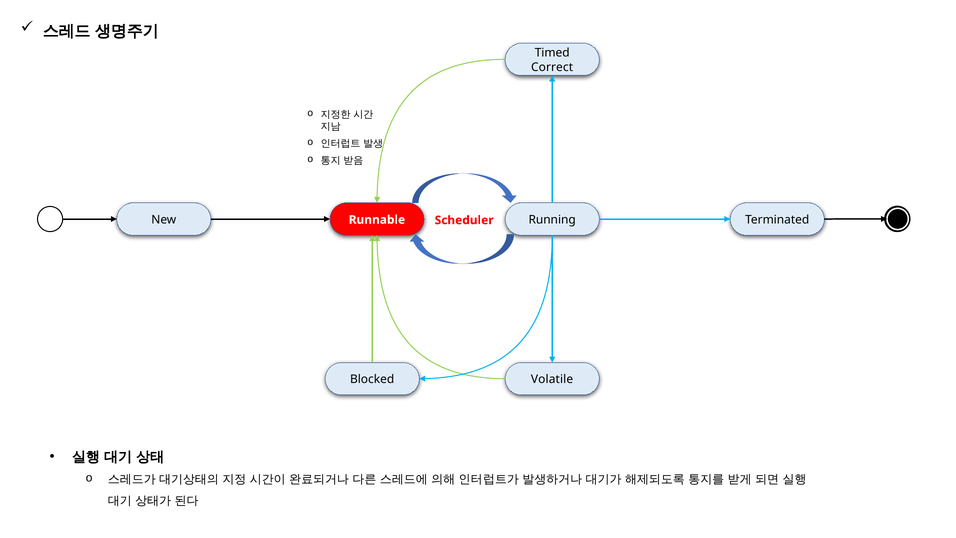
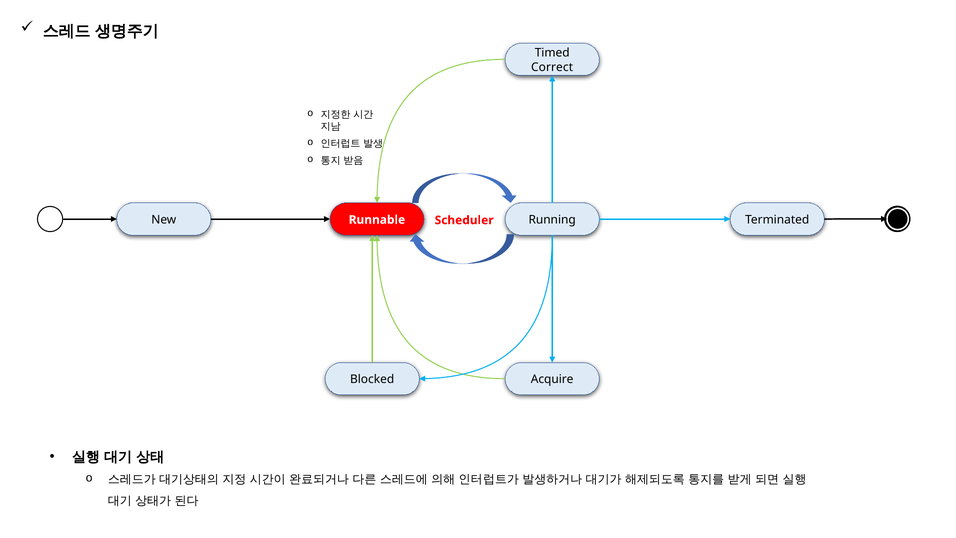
Volatile: Volatile -> Acquire (552, 379)
